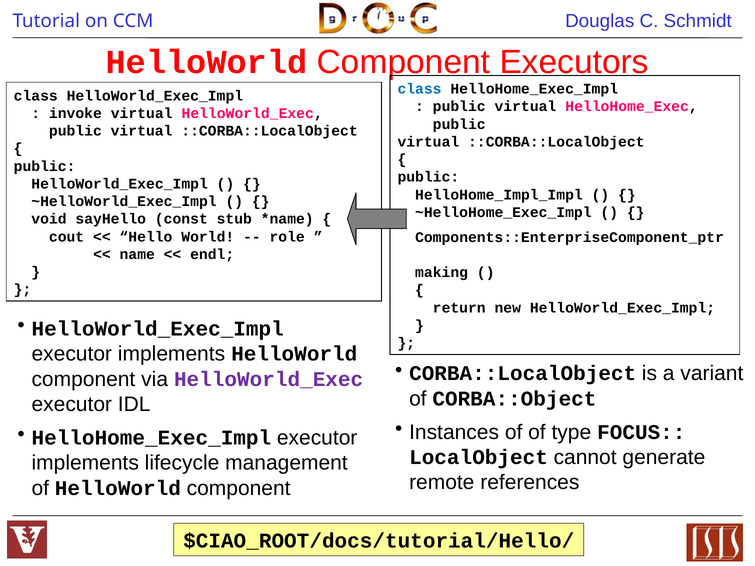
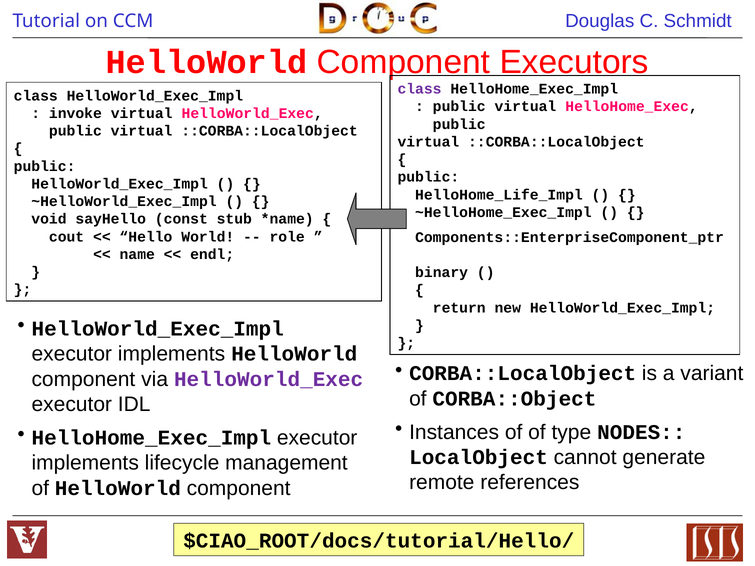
class colour: blue -> purple (420, 89)
HelloHome_Impl_Impl: HelloHome_Impl_Impl -> HelloHome_Life_Impl (499, 195)
making: making -> binary (442, 273)
FOCUS: FOCUS -> NODES (641, 432)
